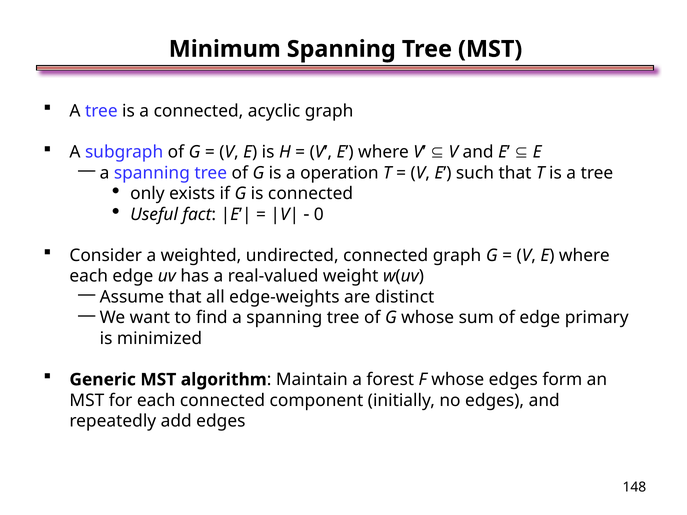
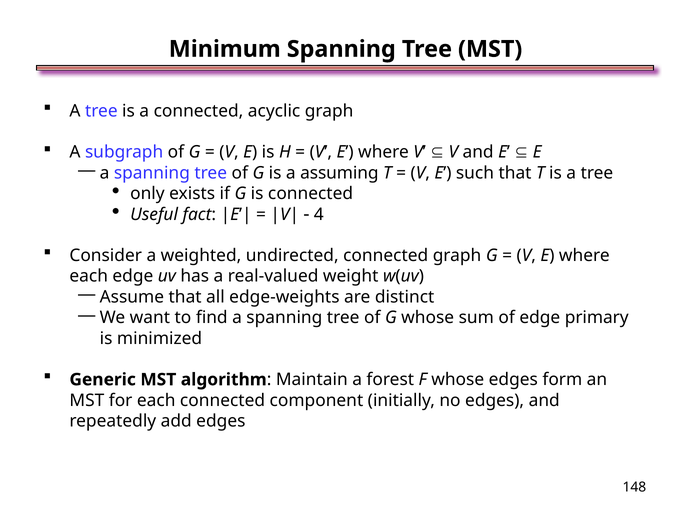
operation: operation -> assuming (339, 173)
0: 0 -> 4 (319, 215)
